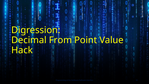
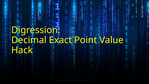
From: From -> Exact (60, 40)
